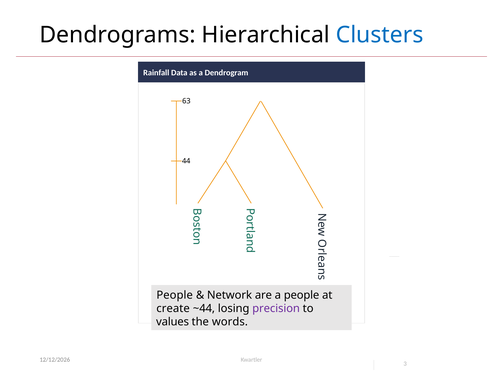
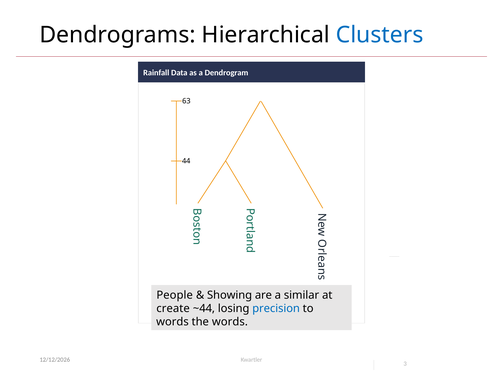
Network: Network -> Showing (230, 295)
a people: people -> similar (302, 295)
precision colour: purple -> blue (276, 309)
values: values -> words (172, 322)
